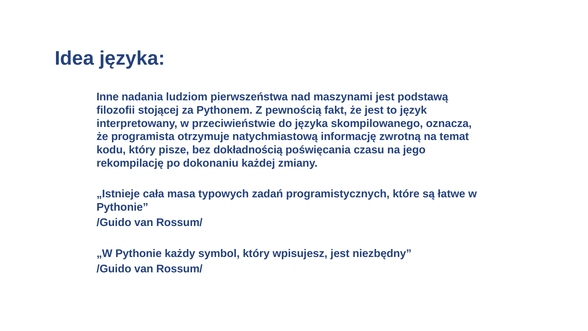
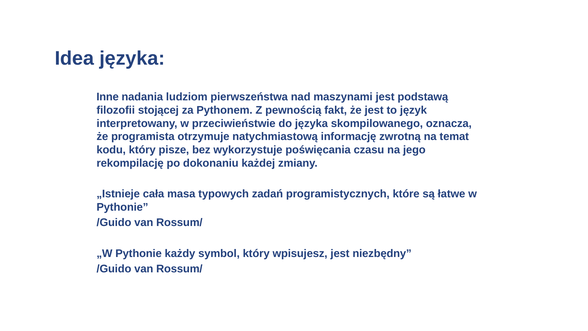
dokładnością: dokładnością -> wykorzystuje (248, 150)
